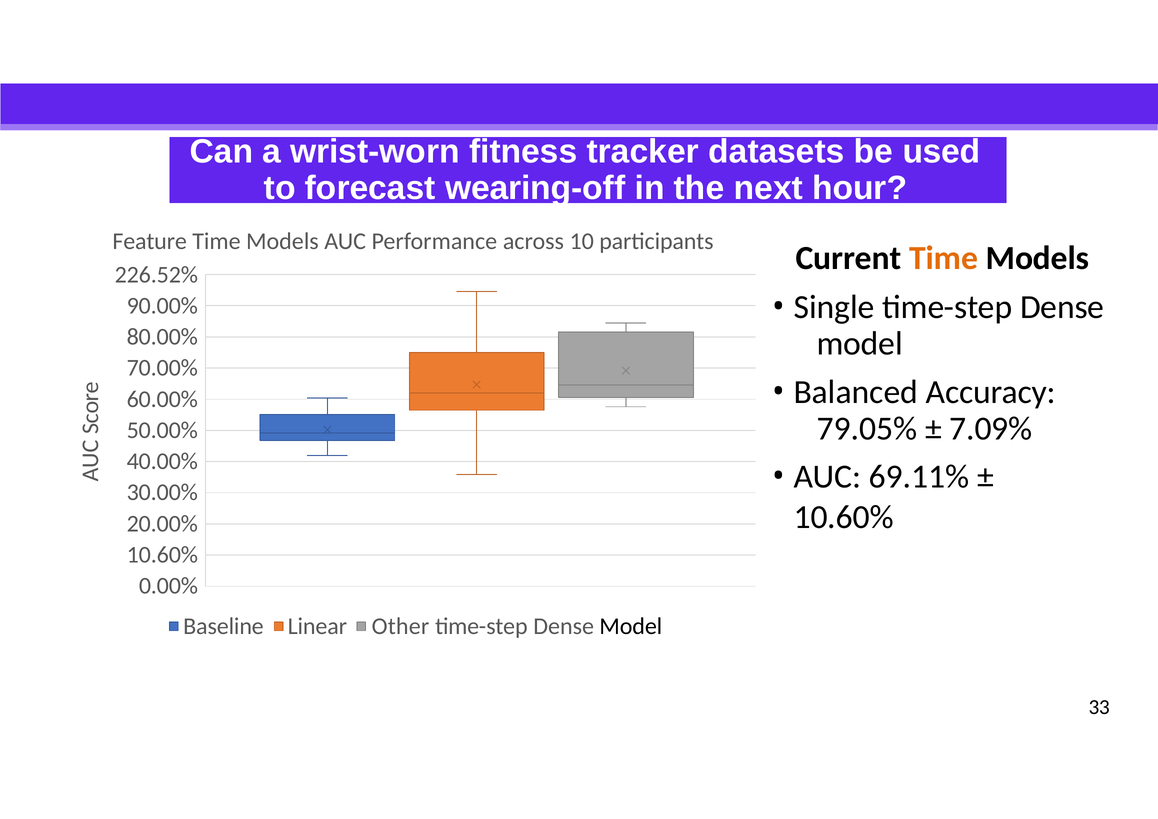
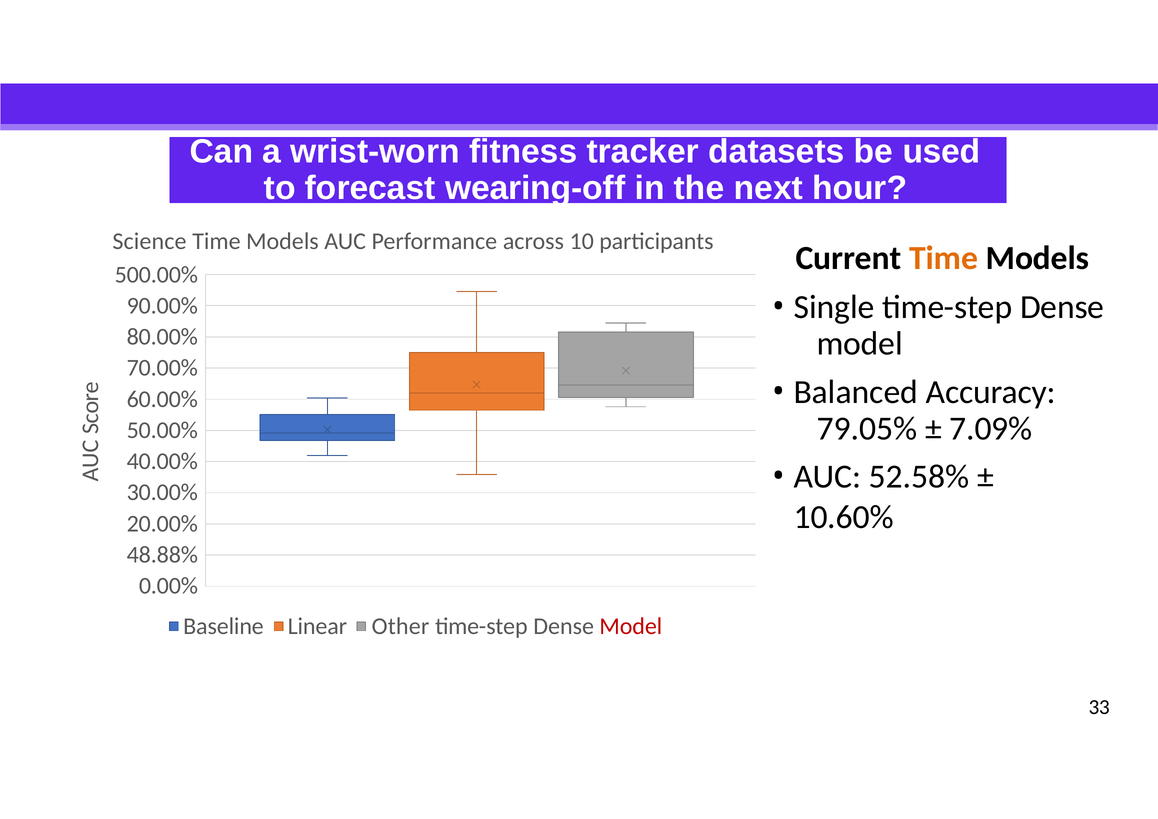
Feature: Feature -> Science (149, 241)
226.52%: 226.52% -> 500.00% (156, 275)
69.11%: 69.11% -> 52.58% (919, 477)
10.60%: 10.60% -> 48.88% (162, 555)
Model colour: black -> red (631, 626)
